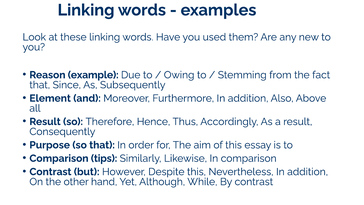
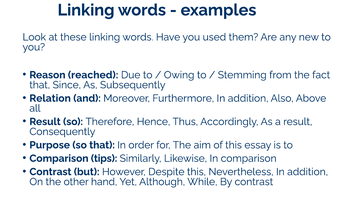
example: example -> reached (93, 75)
Element: Element -> Relation (50, 98)
